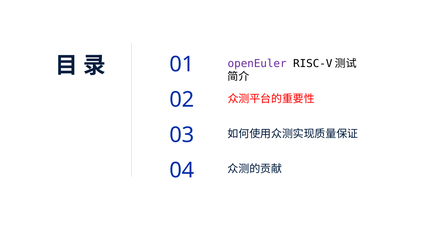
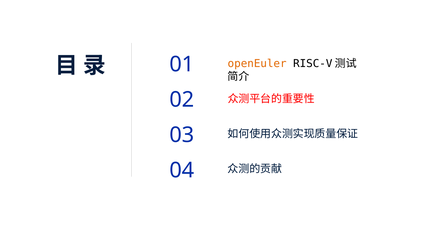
openEuler colour: purple -> orange (257, 64)
